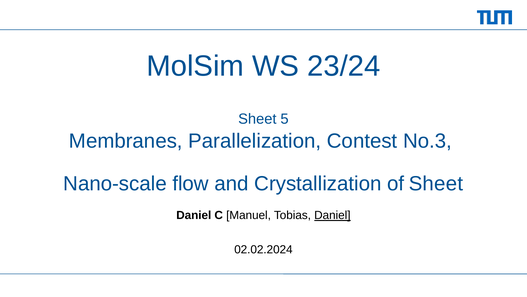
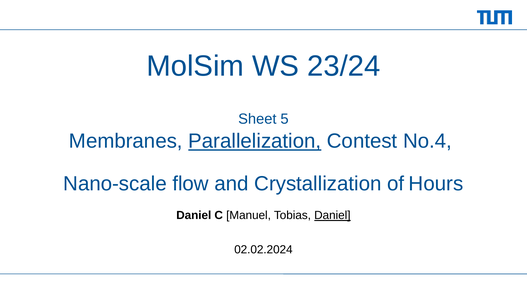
Parallelization underline: none -> present (255, 141)
No.3: No.3 -> No.4 (427, 141)
of Sheet: Sheet -> Hours (436, 183)
